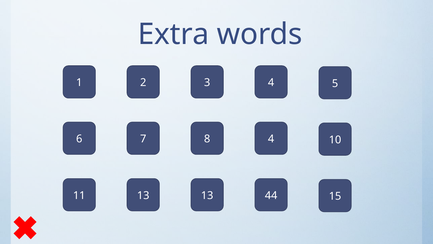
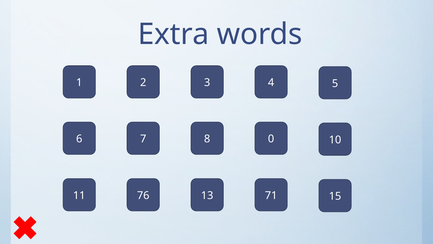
8 4: 4 -> 0 (271, 139)
11 13: 13 -> 76 (143, 195)
44: 44 -> 71 (271, 195)
